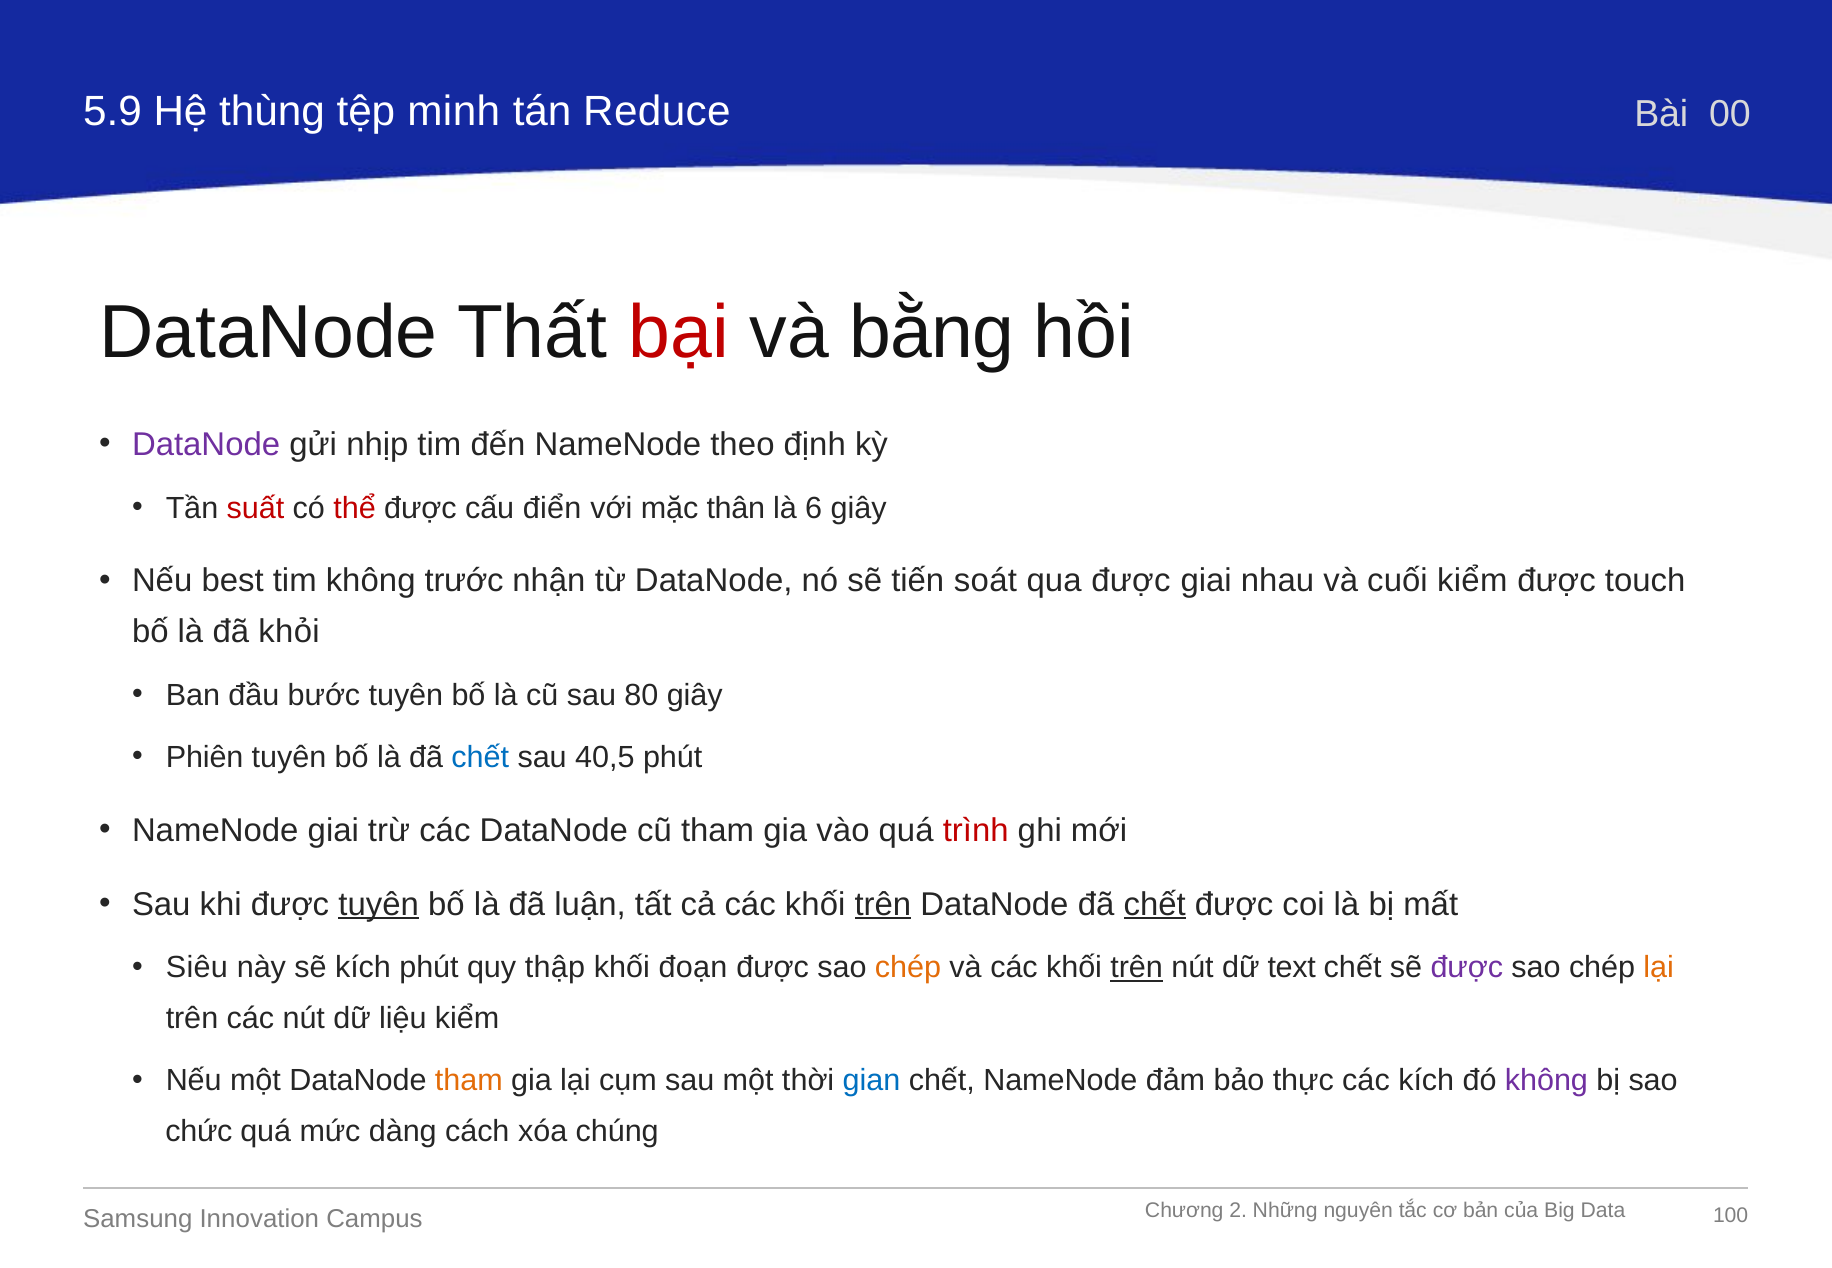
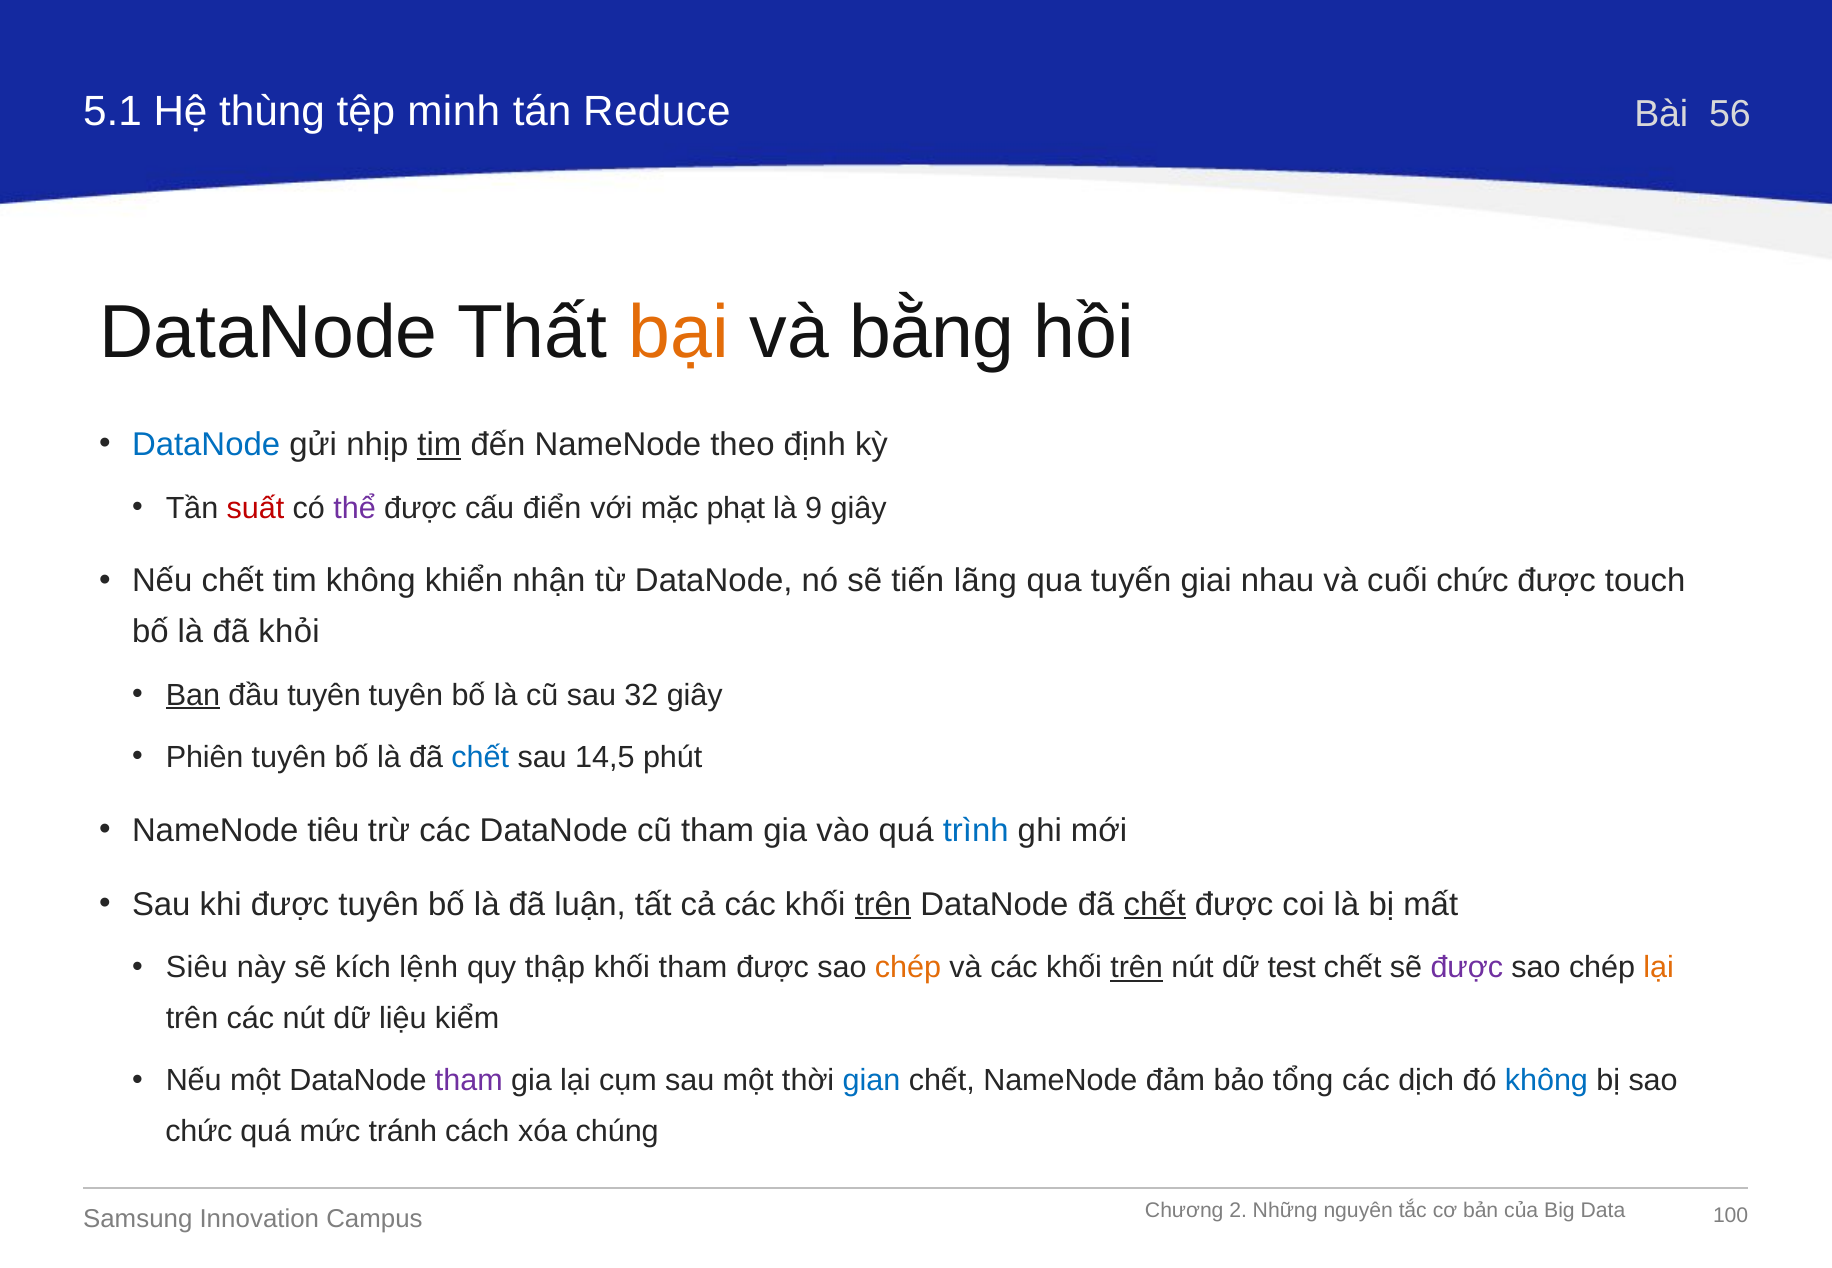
5.9: 5.9 -> 5.1 (113, 111)
00: 00 -> 56 (1730, 114)
bại colour: red -> orange (679, 333)
DataNode colour: purple -> blue (206, 445)
tim underline: none -> present (439, 445)
thể colour: red -> purple (355, 508)
thân: thân -> phạt (736, 508)
6: 6 -> 9 (814, 508)
Nếu best: best -> chết (233, 581)
trước: trước -> khiển (464, 581)
soát: soát -> lãng (985, 581)
qua được: được -> tuyến (1131, 581)
cuối kiểm: kiểm -> chức (1473, 581)
Ban underline: none -> present (193, 695)
đầu bước: bước -> tuyên (324, 695)
80: 80 -> 32 (641, 695)
40,5: 40,5 -> 14,5 (605, 758)
NameNode giai: giai -> tiêu (333, 830)
trình colour: red -> blue (976, 830)
tuyên underline: present -> none (379, 904)
kích phút: phút -> lệnh (429, 968)
khối đoạn: đoạn -> tham (693, 968)
text: text -> test (1292, 968)
tham colour: orange -> purple (469, 1081)
thực: thực -> tổng (1303, 1081)
các kích: kích -> dịch (1426, 1081)
không colour: purple -> blue (1546, 1081)
dàng: dàng -> tránh (403, 1132)
